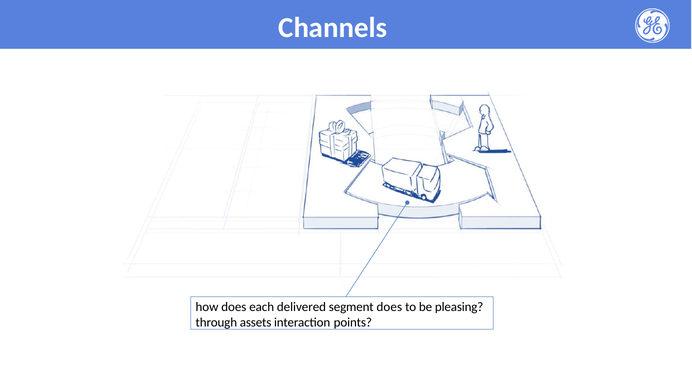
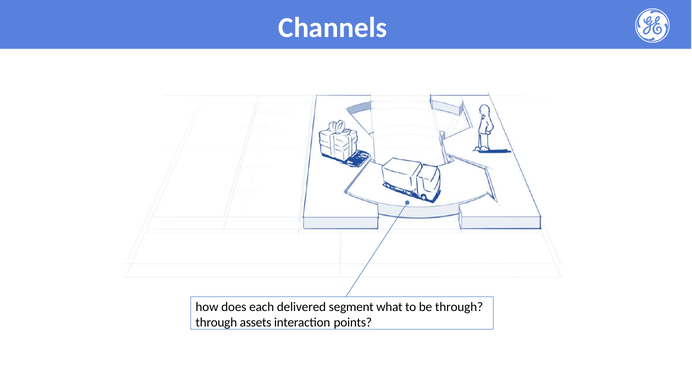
segment does: does -> what (389, 307)
be pleasing: pleasing -> through (459, 307)
